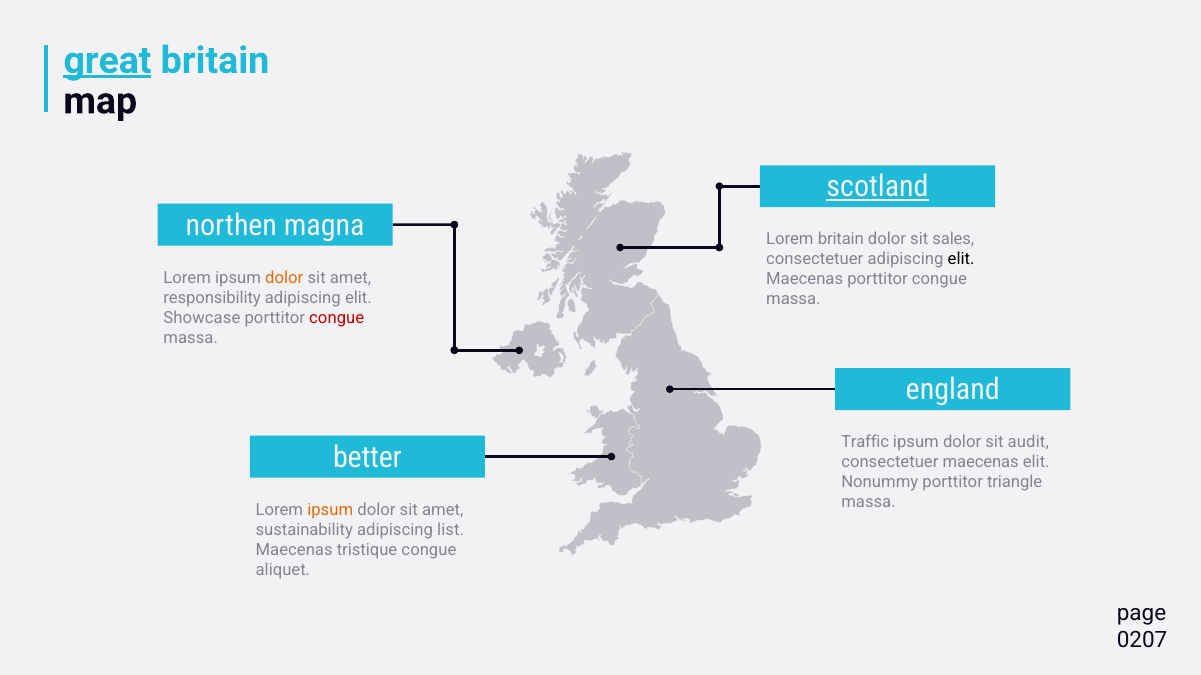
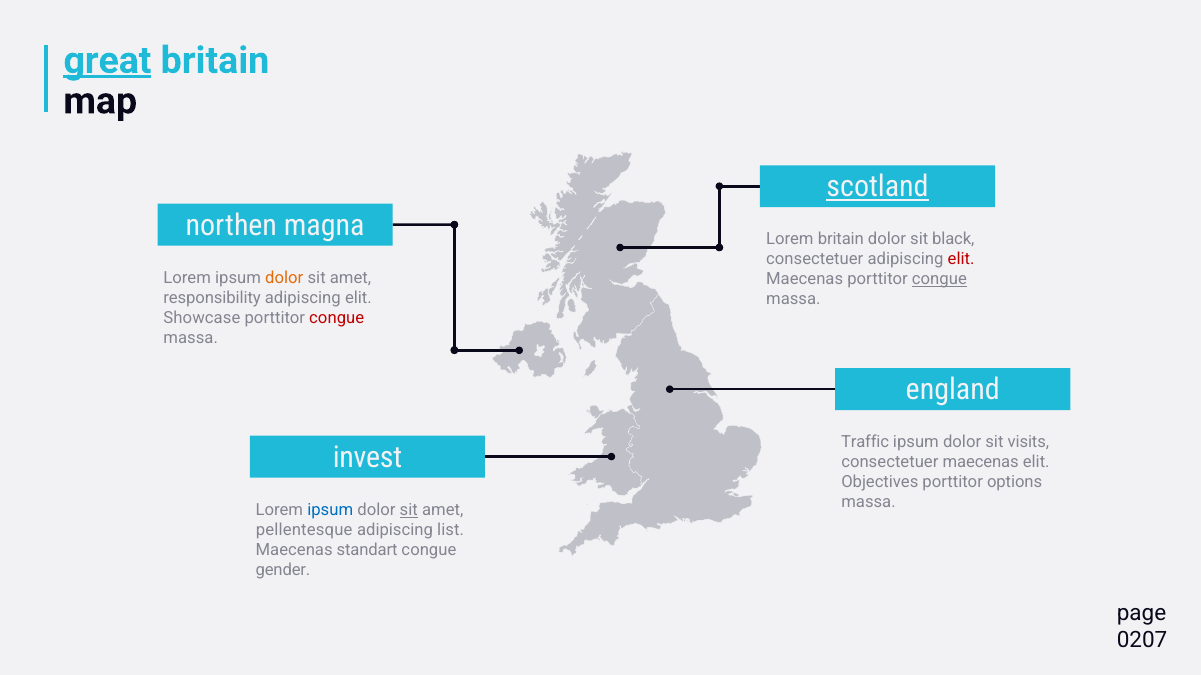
sales: sales -> black (953, 240)
elit colour: black -> red (961, 260)
congue underline: none -> present (939, 280)
audit: audit -> visits (1028, 443)
better: better -> invest (367, 458)
Nonummy: Nonummy -> Objectives (880, 483)
triangle: triangle -> options (1015, 483)
ipsum colour: orange -> blue (330, 510)
sit underline: none -> present (409, 510)
sustainability: sustainability -> pellentesque (304, 530)
tristique: tristique -> standart (367, 550)
aliquet: aliquet -> gender (283, 570)
